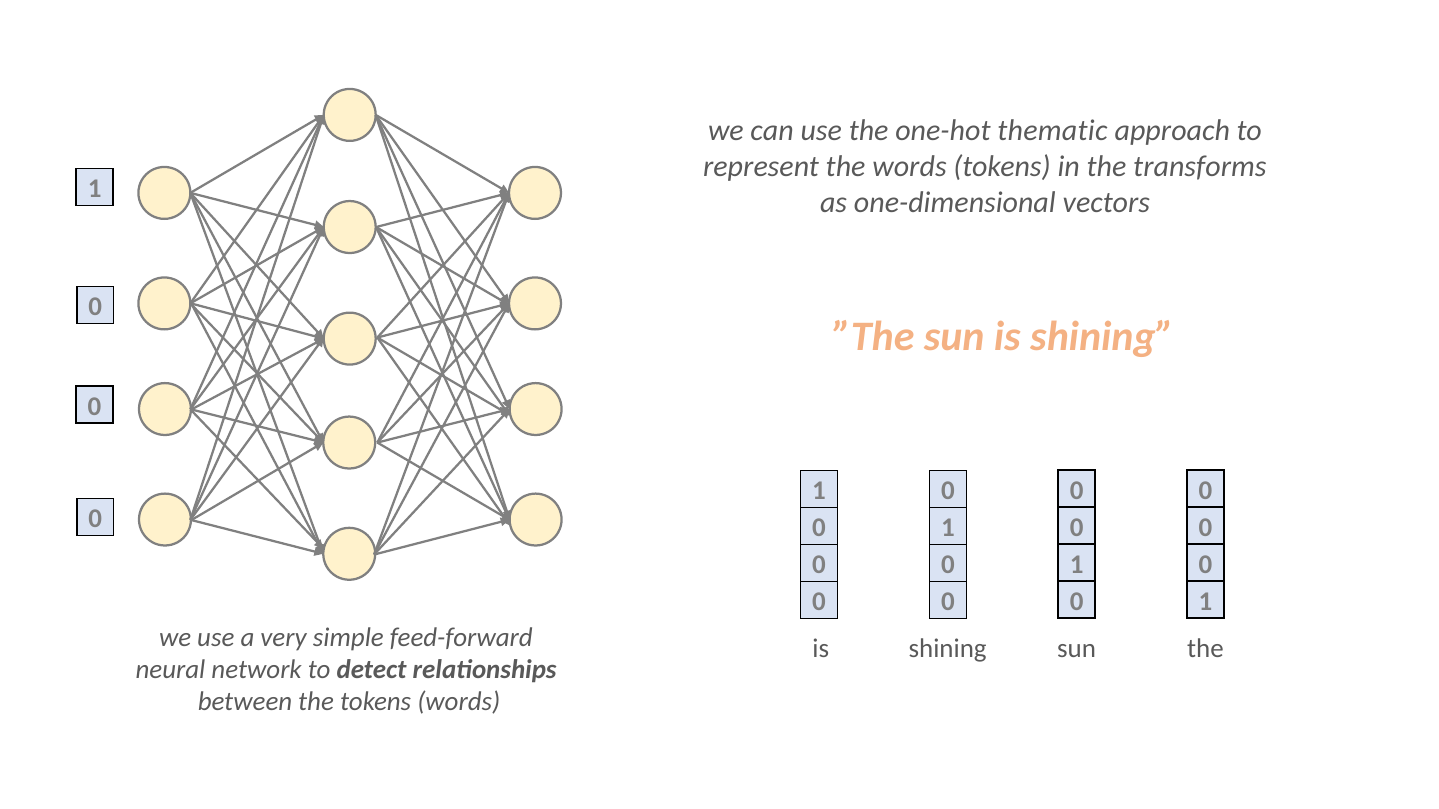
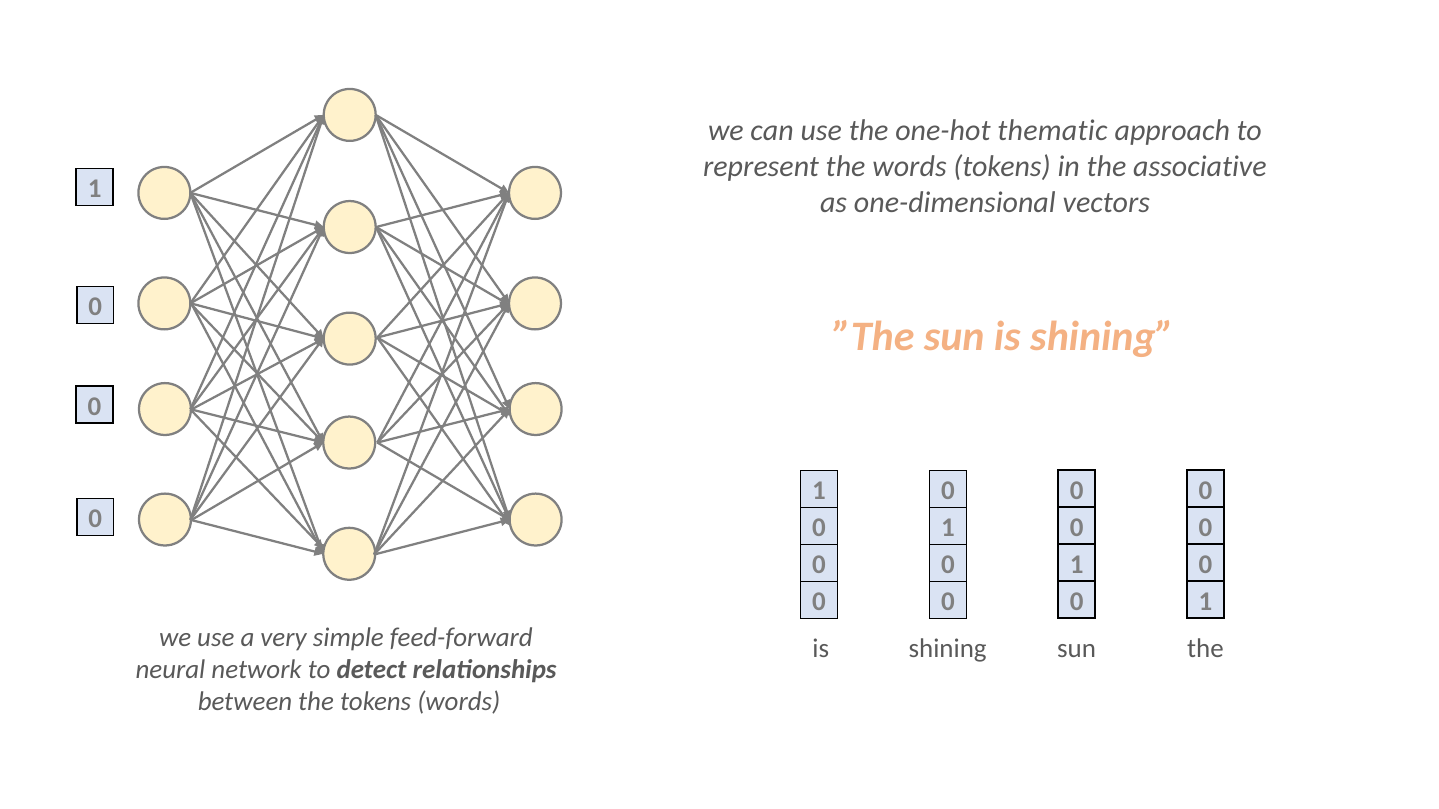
transforms: transforms -> associative (1200, 167)
